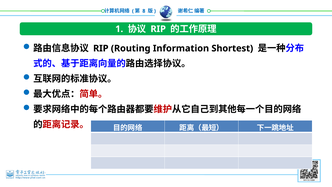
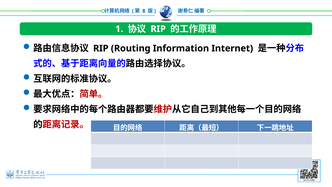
Shortest: Shortest -> Internet (232, 48)
